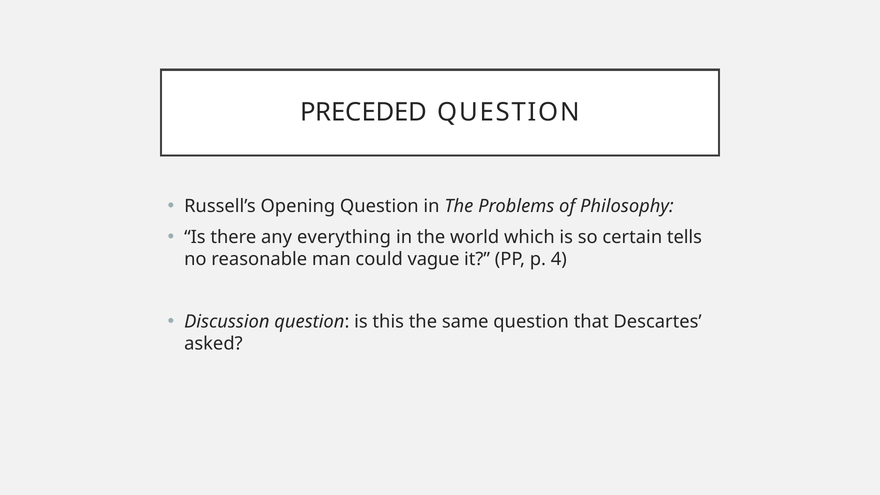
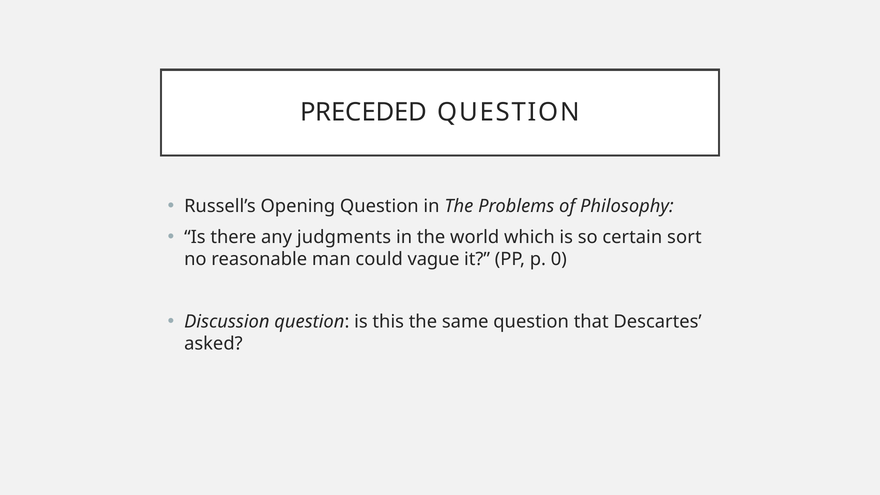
everything: everything -> judgments (344, 237)
tells: tells -> sort (684, 237)
4: 4 -> 0 (559, 259)
